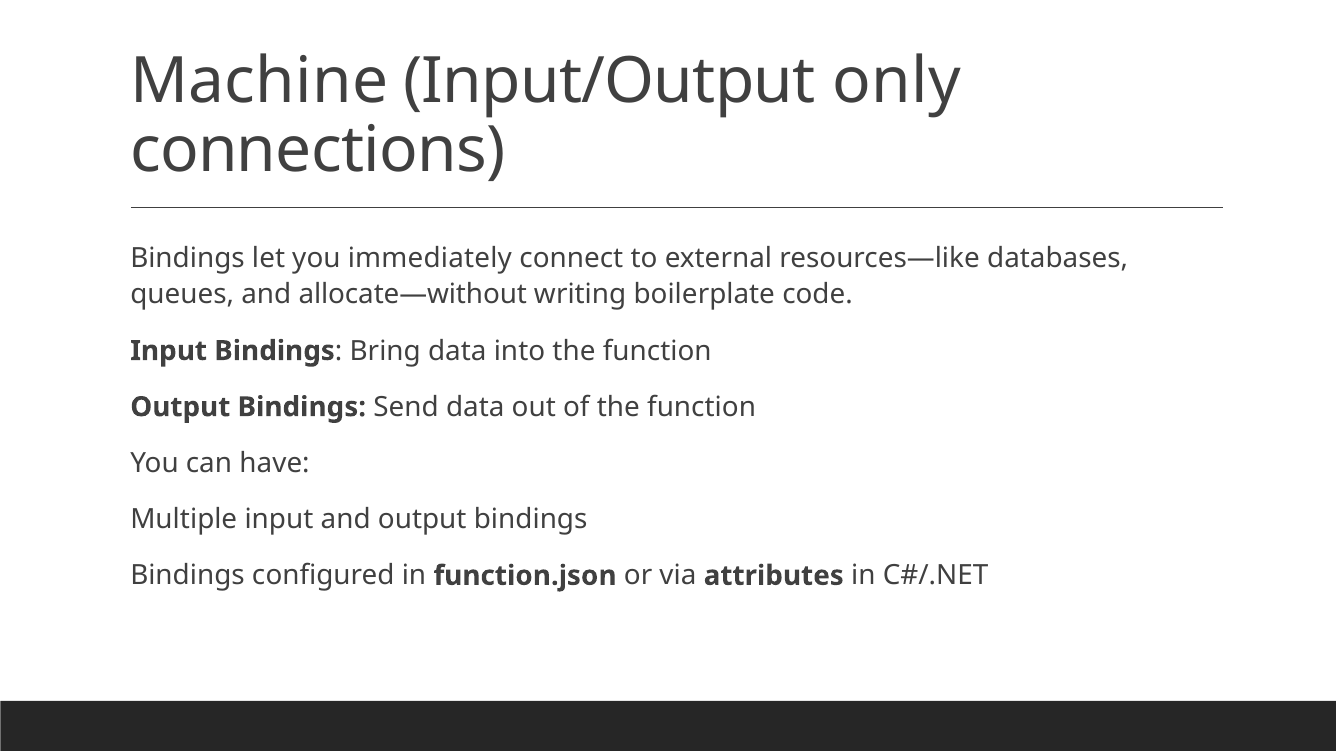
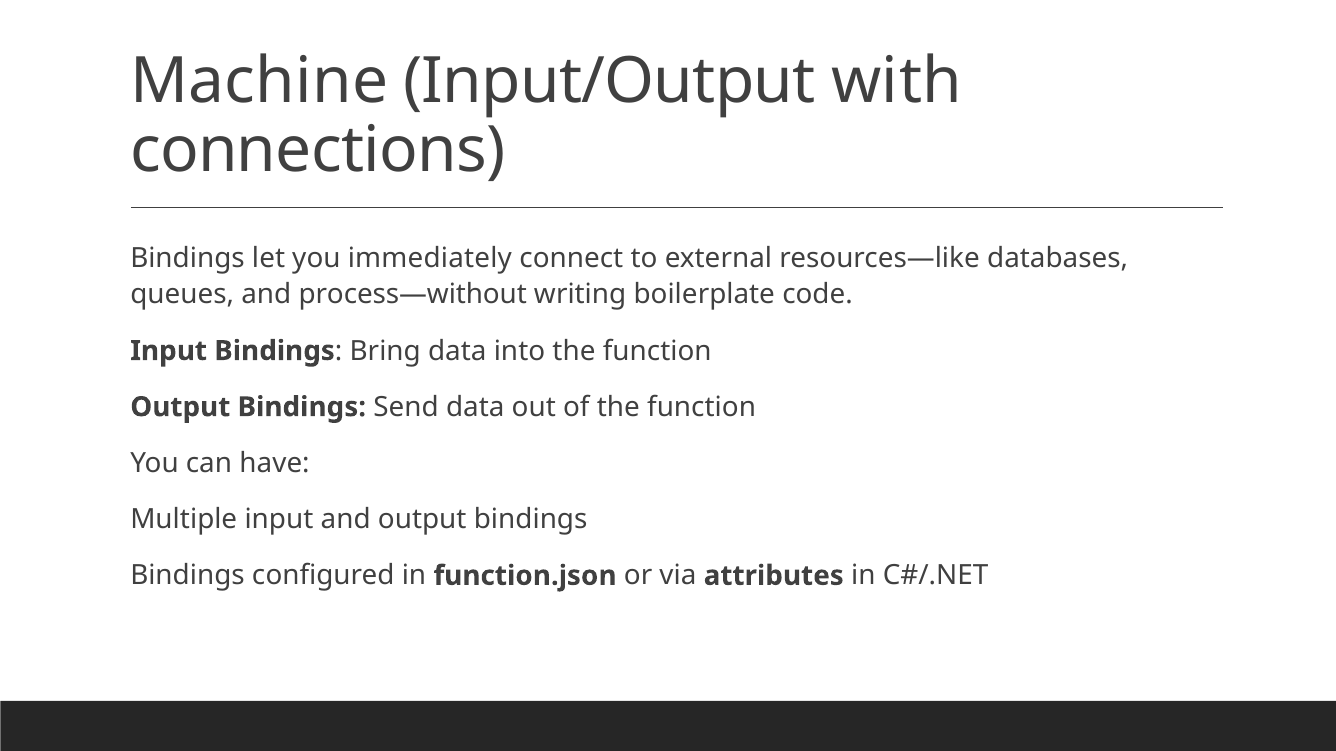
only: only -> with (897, 81)
allocate—without: allocate—without -> process—without (413, 295)
